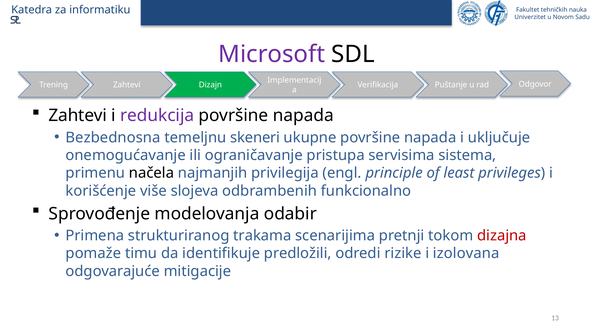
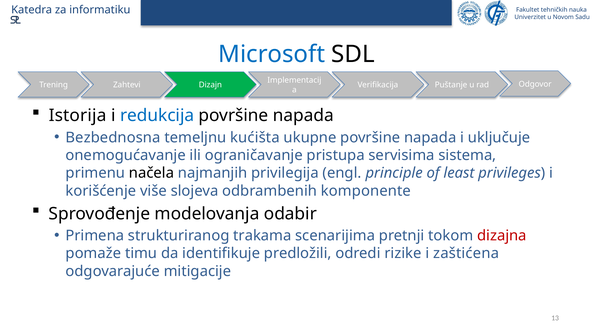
Microsoft colour: purple -> blue (272, 54)
Zahtevi: Zahtevi -> Istorija (78, 116)
redukcija colour: purple -> blue (157, 116)
skeneri: skeneri -> kućišta (255, 138)
funkcionalno: funkcionalno -> komponente (366, 191)
izolovana: izolovana -> zaštićena (466, 254)
